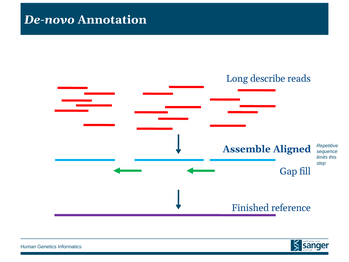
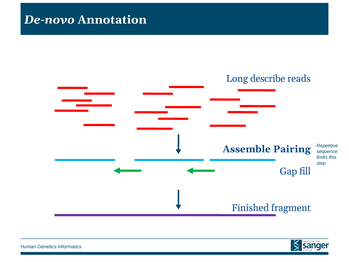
Aligned: Aligned -> Pairing (292, 149)
reference: reference -> fragment (291, 208)
